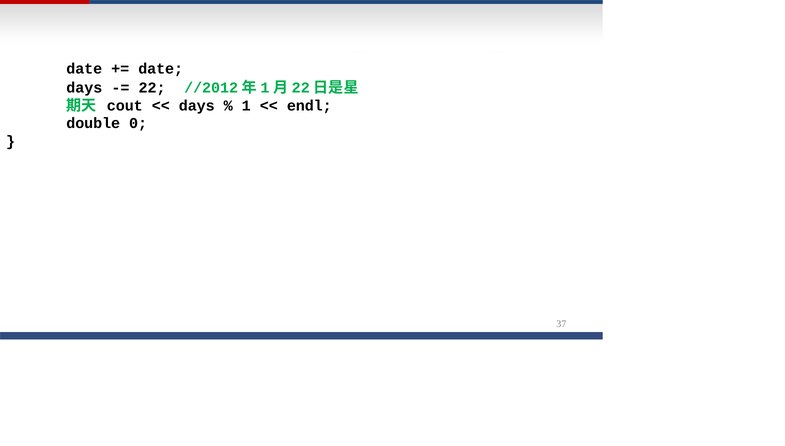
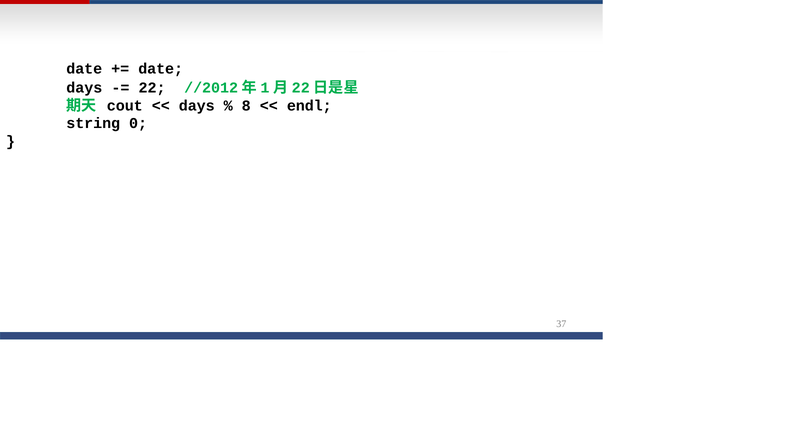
1: 1 -> 8 (246, 106)
double: double -> string (93, 123)
